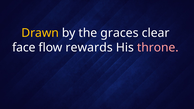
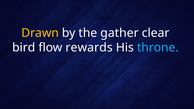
graces: graces -> gather (119, 33)
face: face -> bird (24, 48)
throne colour: pink -> light blue (158, 48)
